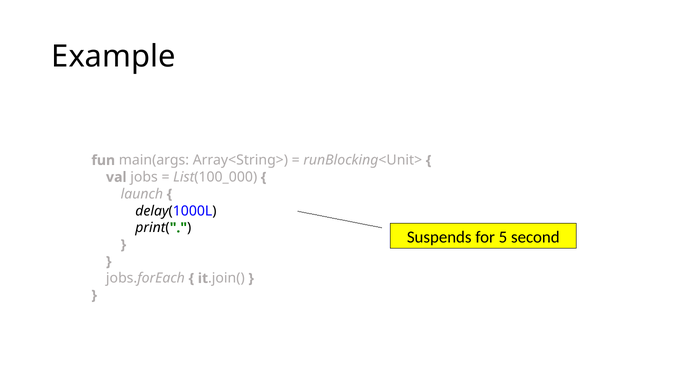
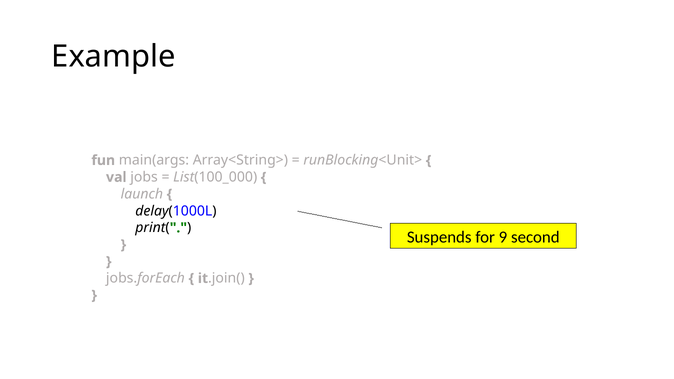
5: 5 -> 9 (503, 237)
